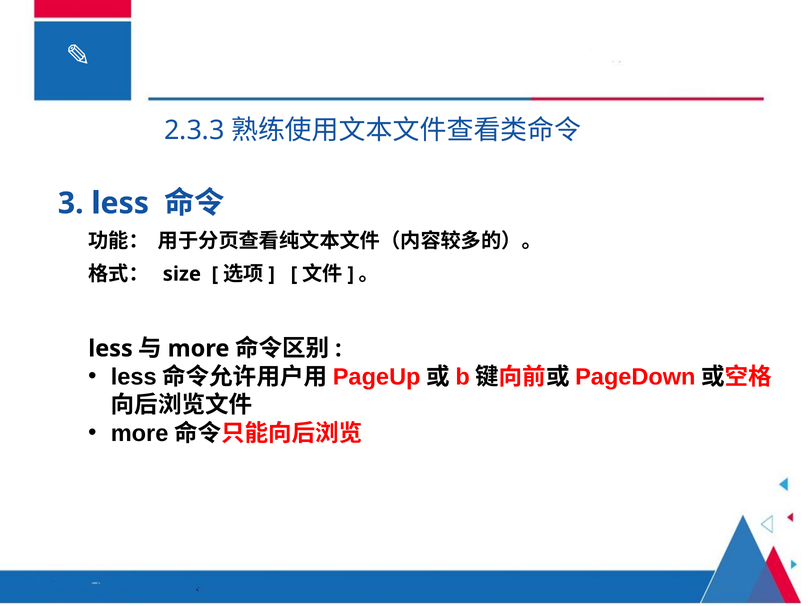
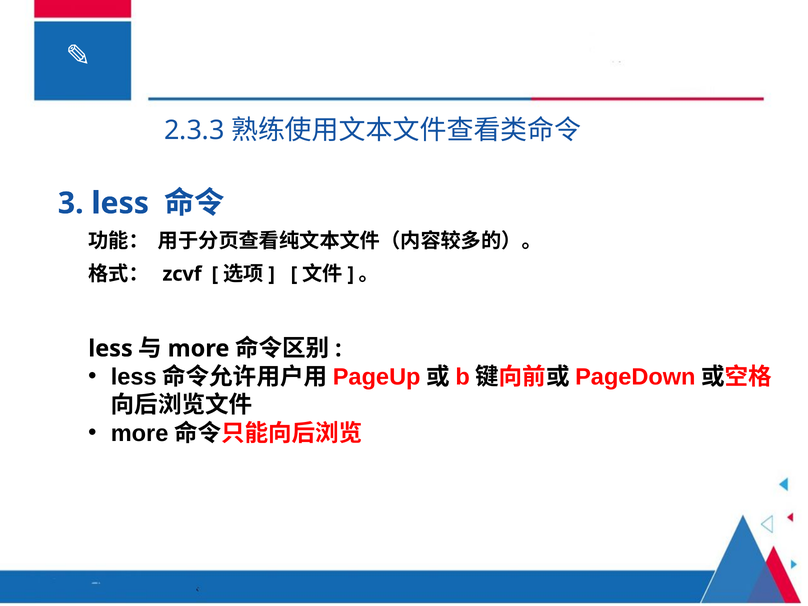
size: size -> zcvf (182, 274)
